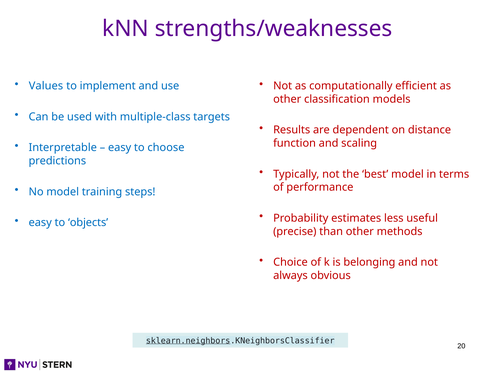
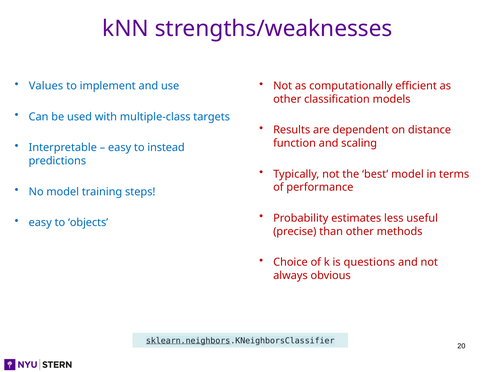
choose: choose -> instead (166, 147)
belonging: belonging -> questions (369, 262)
